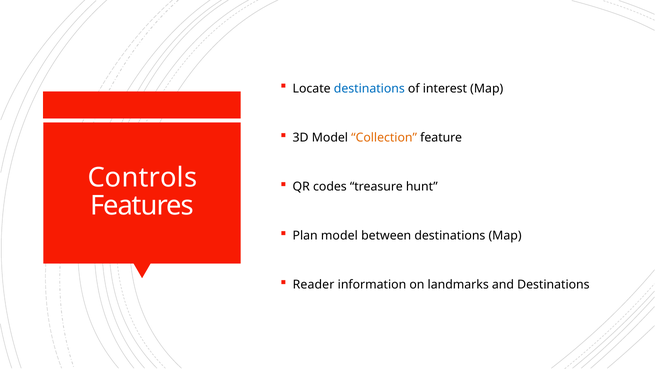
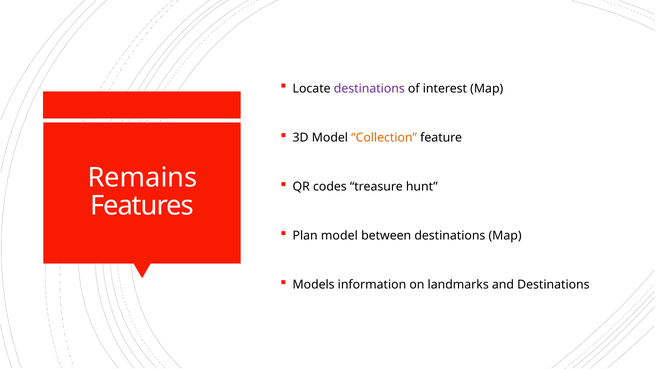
destinations colour: blue -> purple (369, 89)
Controls: Controls -> Remains (142, 178)
Reader: Reader -> Models (314, 285)
